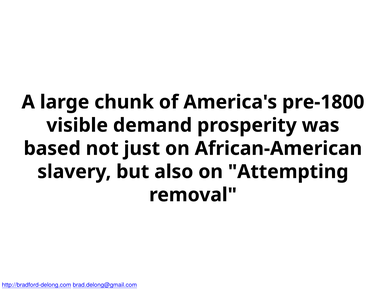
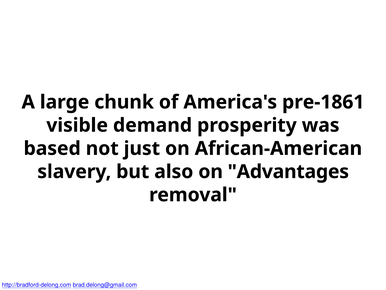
pre-1800: pre-1800 -> pre-1861 (323, 102)
Attempting: Attempting -> Advantages (288, 171)
